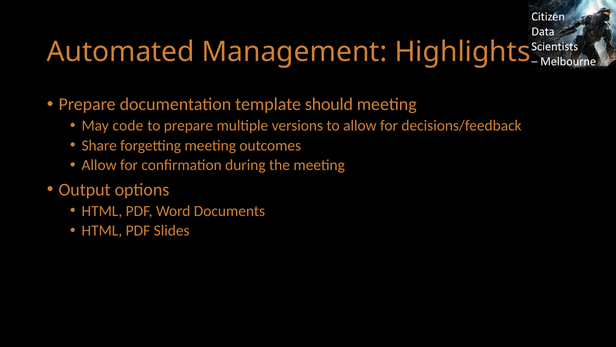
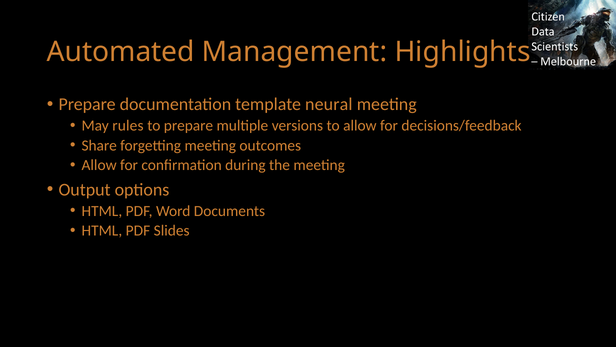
should: should -> neural (329, 104)
code: code -> rules (128, 125)
